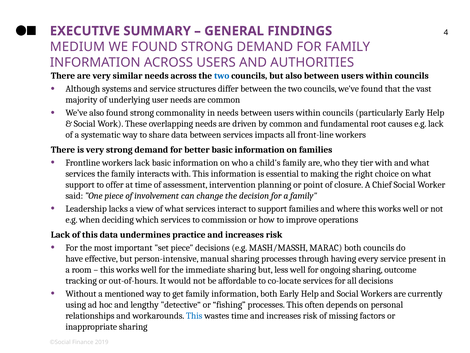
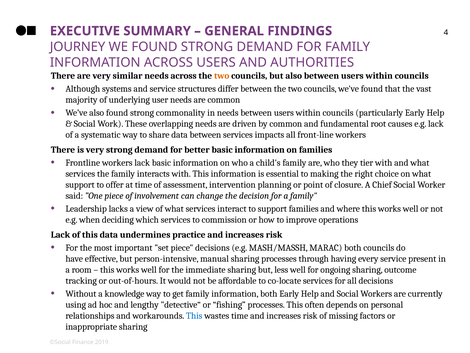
MEDIUM: MEDIUM -> JOURNEY (78, 47)
two colour: blue -> orange (222, 76)
mentioned: mentioned -> knowledge (124, 293)
